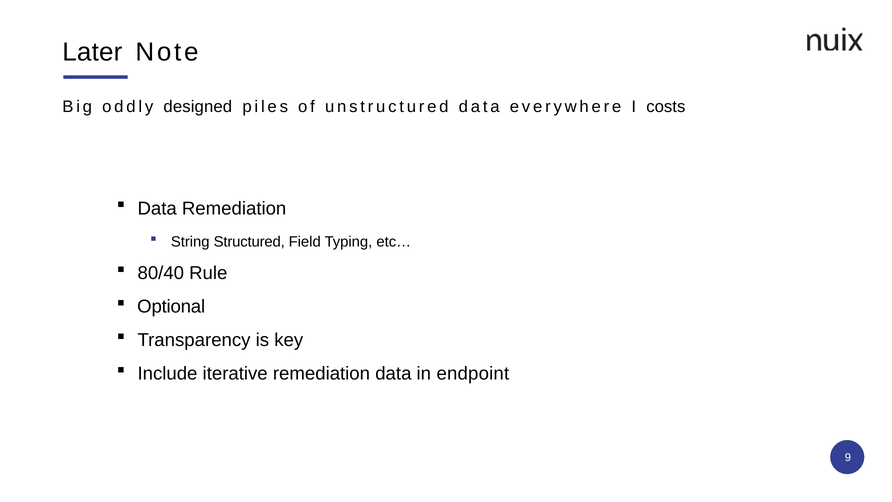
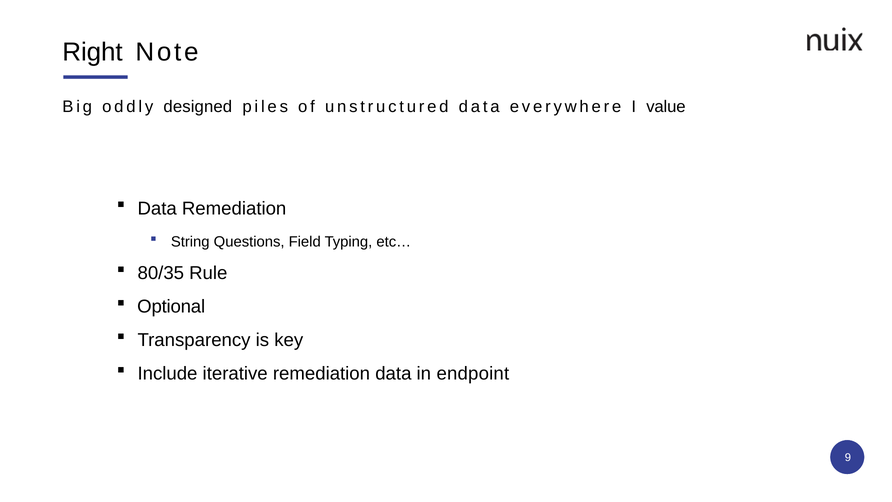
Later: Later -> Right (92, 52)
costs: costs -> value (666, 106)
Structured: Structured -> Questions (249, 242)
80/40: 80/40 -> 80/35 (161, 273)
